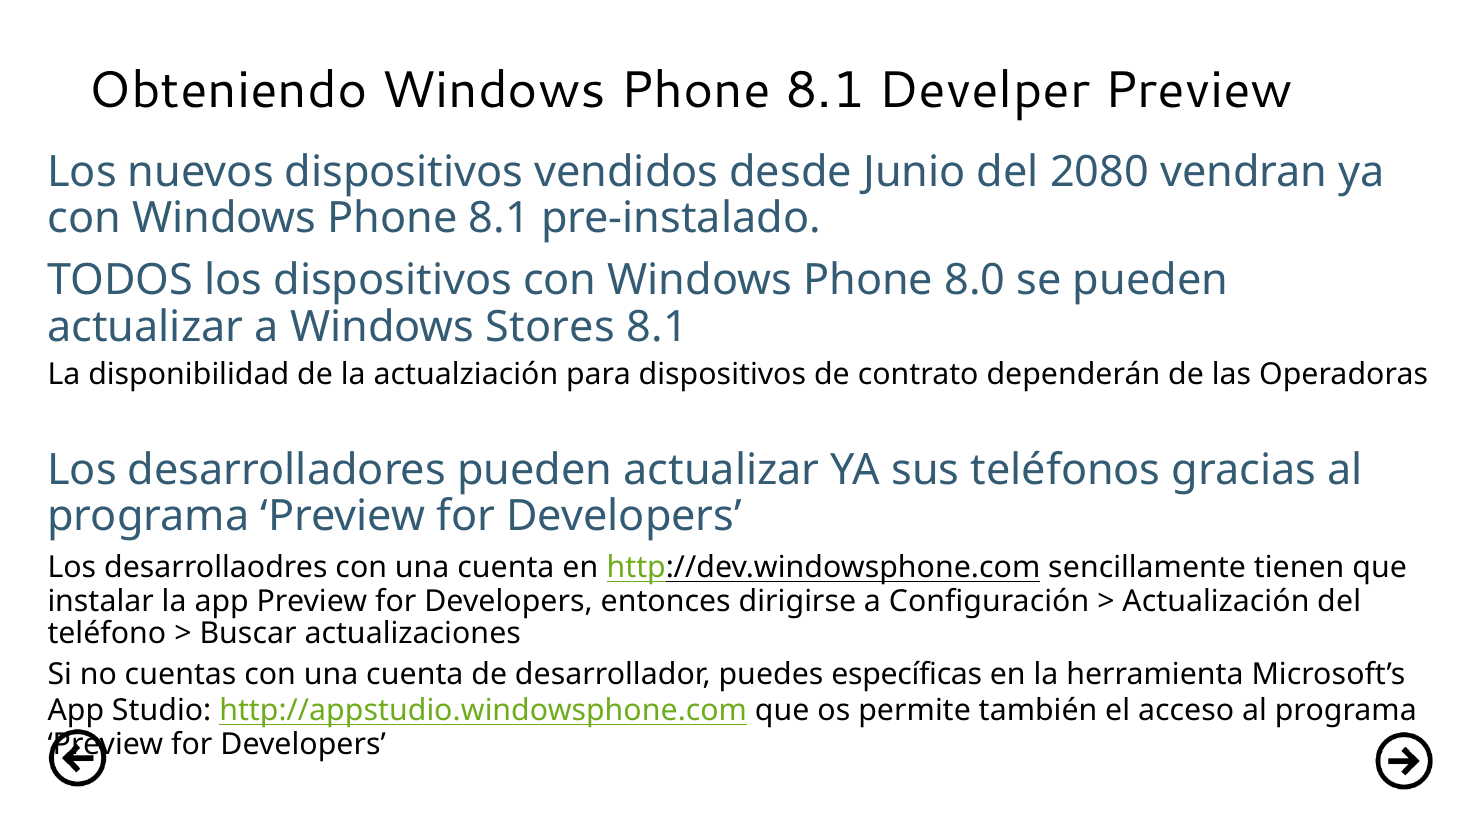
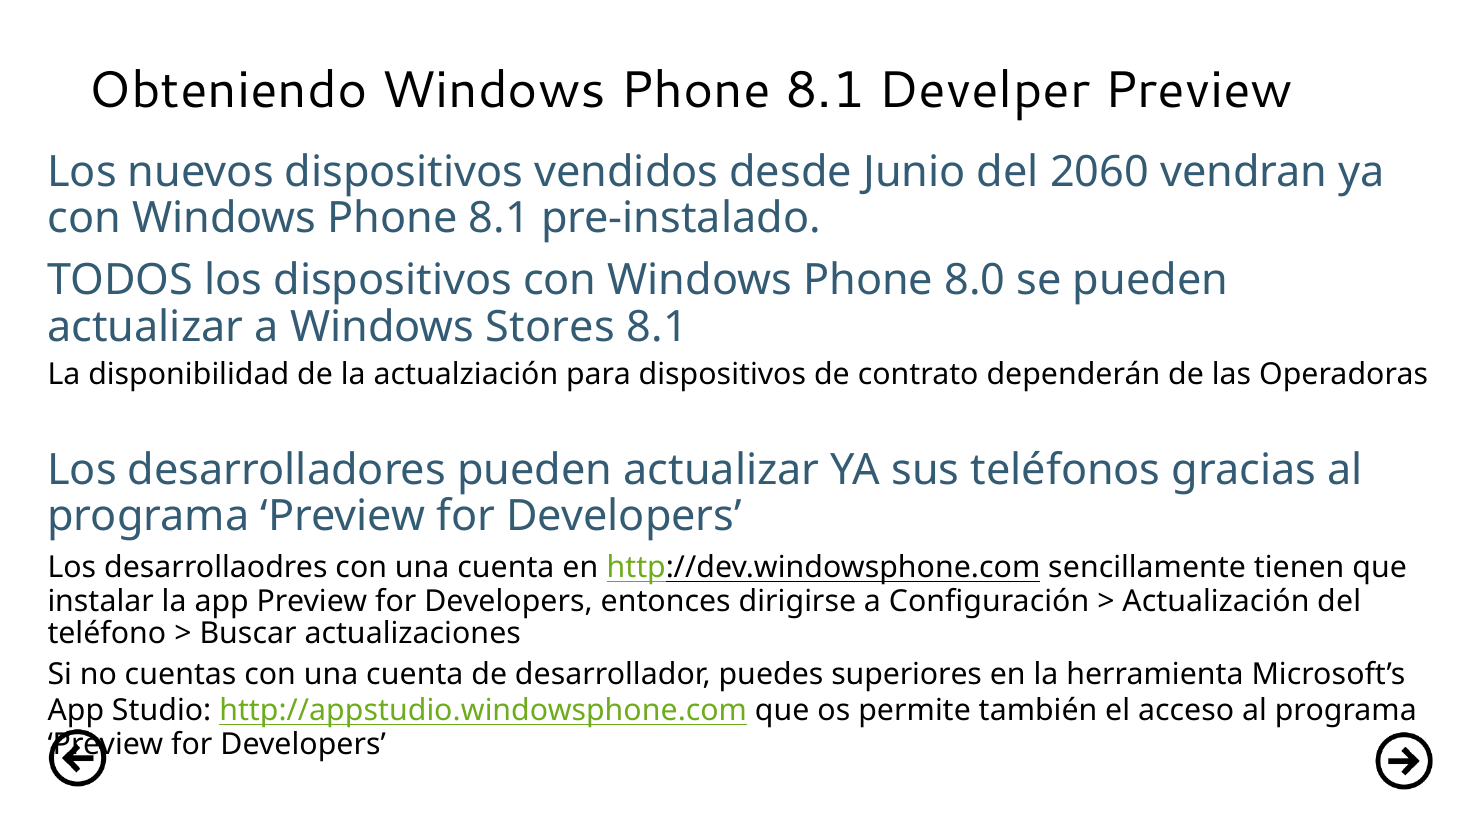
2080: 2080 -> 2060 (1100, 172)
específicas: específicas -> superiores (907, 674)
